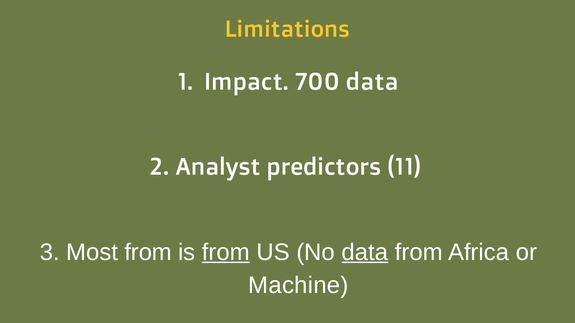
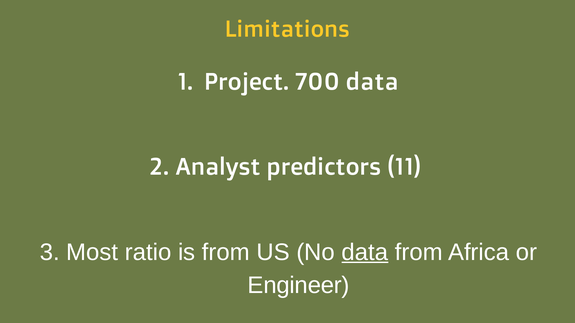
Impact: Impact -> Project (247, 82)
Most from: from -> ratio (148, 252)
from underline: present -> none (226, 252)
Machine: Machine -> Engineer (299, 286)
